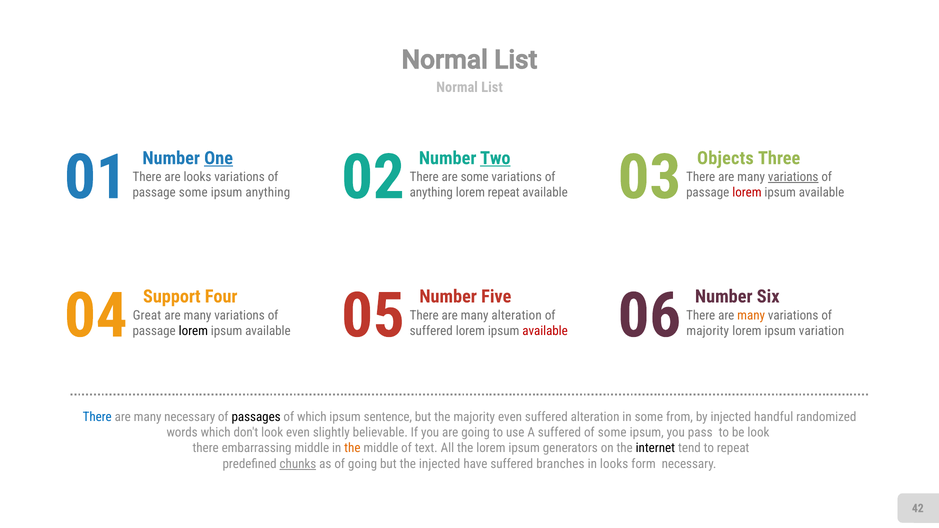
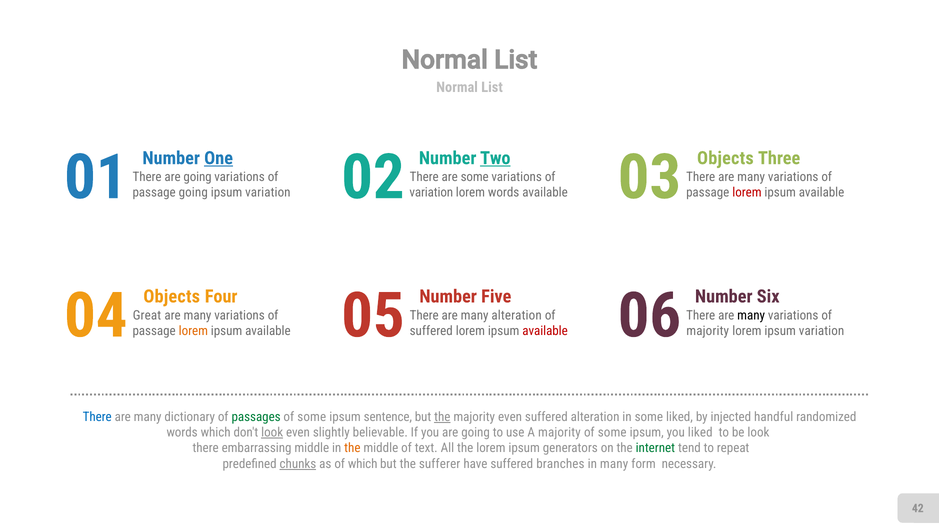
There are looks: looks -> going (198, 177)
variations underline: present -> none (793, 177)
passage some: some -> going (193, 193)
anything: anything -> variation (268, 193)
anything: anything -> variation (431, 193)
lorem repeat: repeat -> words (504, 193)
Support: Support -> Objects (172, 297)
many colour: orange -> black (751, 315)
lorem colour: black -> orange (193, 331)
many necessary: necessary -> dictionary (190, 417)
passages colour: black -> green (256, 417)
which: which -> some (312, 417)
the underline: none -> present (442, 417)
some from: from -> liked (679, 417)
look underline: none -> present (272, 433)
A suffered: suffered -> majority (559, 433)
you pass: pass -> liked (700, 433)
internet colour: black -> green (655, 448)
of going: going -> which (363, 464)
the injected: injected -> sufferer (440, 464)
in looks: looks -> many (614, 464)
